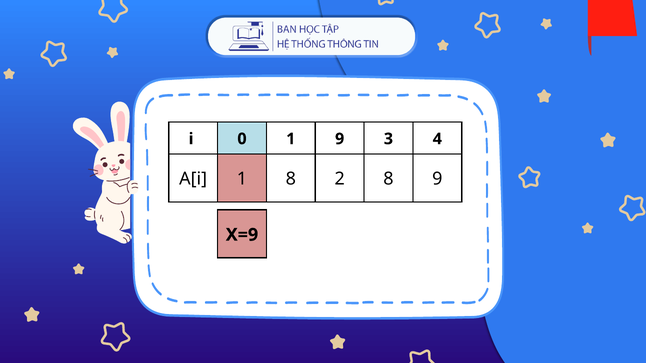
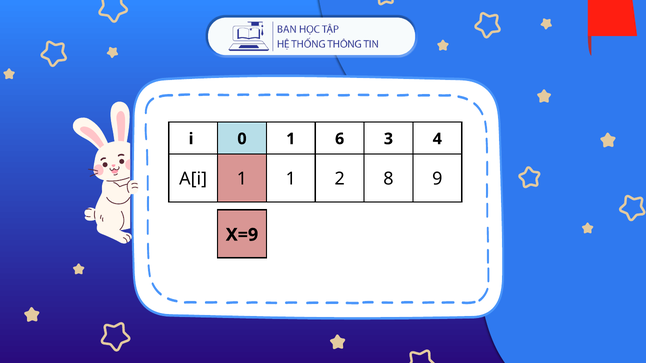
1 9: 9 -> 6 (340, 139)
1 8: 8 -> 1 (291, 179)
